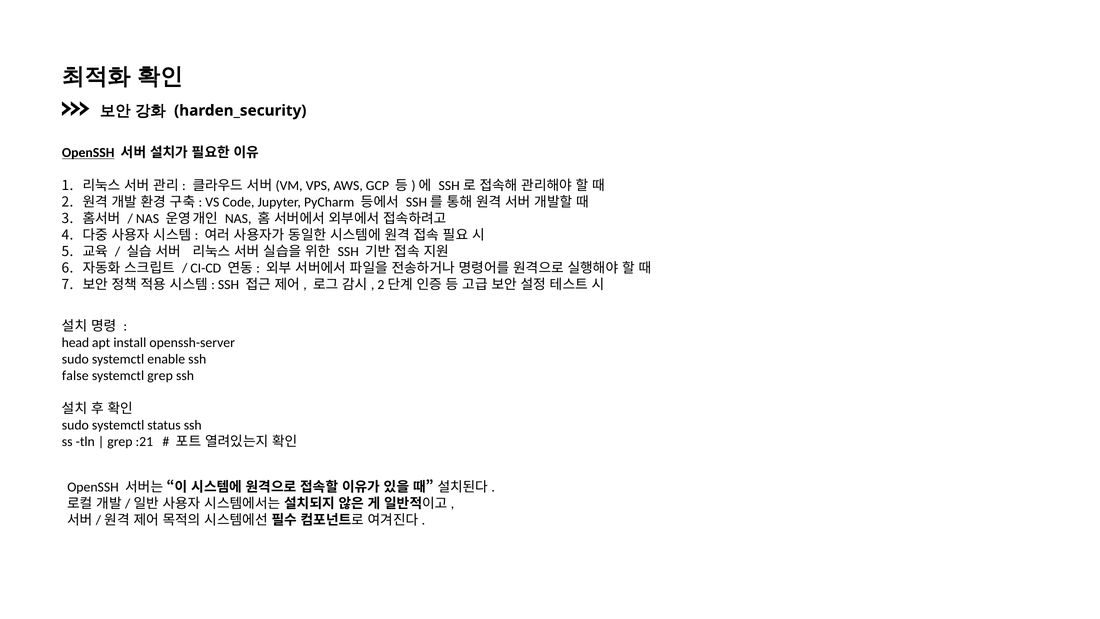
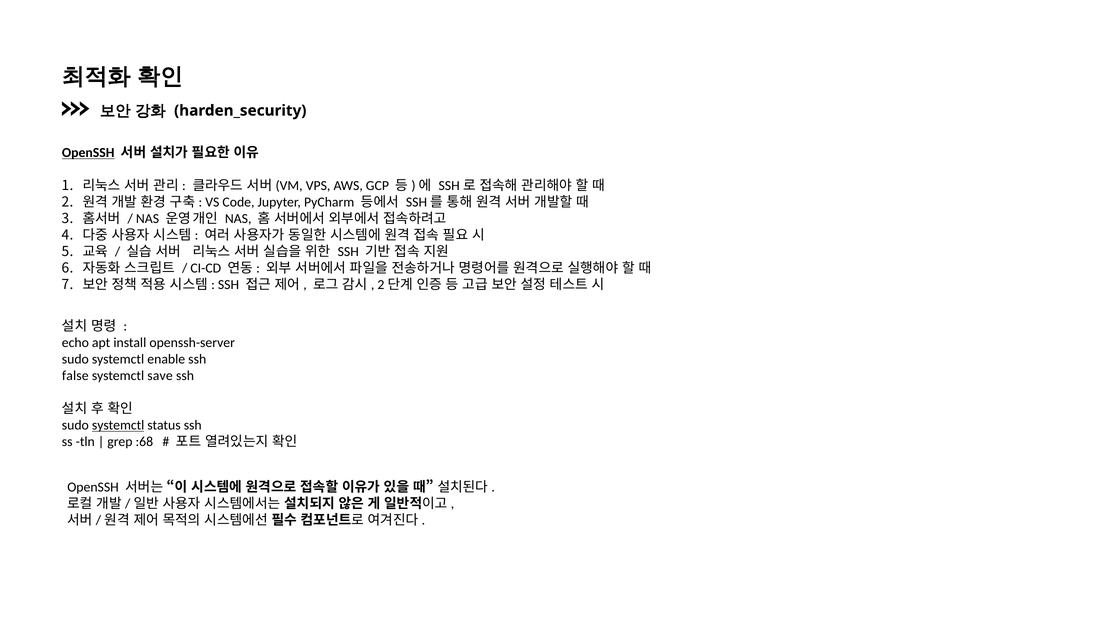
head: head -> echo (75, 343)
systemctl grep: grep -> save (160, 376)
systemctl underline: none -> present (118, 425)
:21: :21 -> :68 (144, 442)
